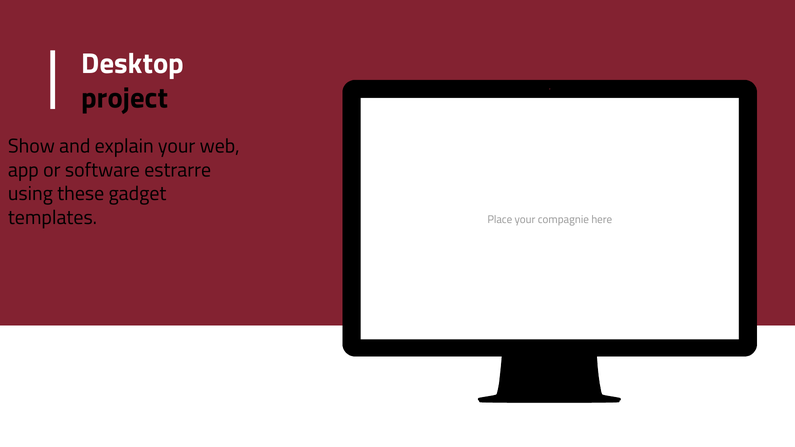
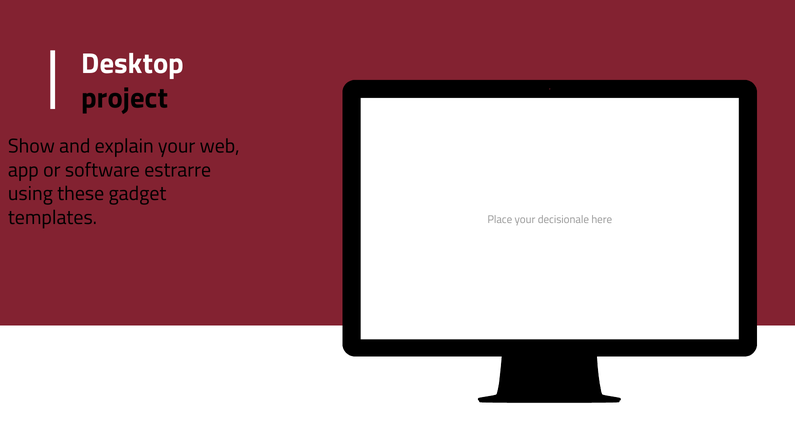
compagnie: compagnie -> decisionale (563, 219)
